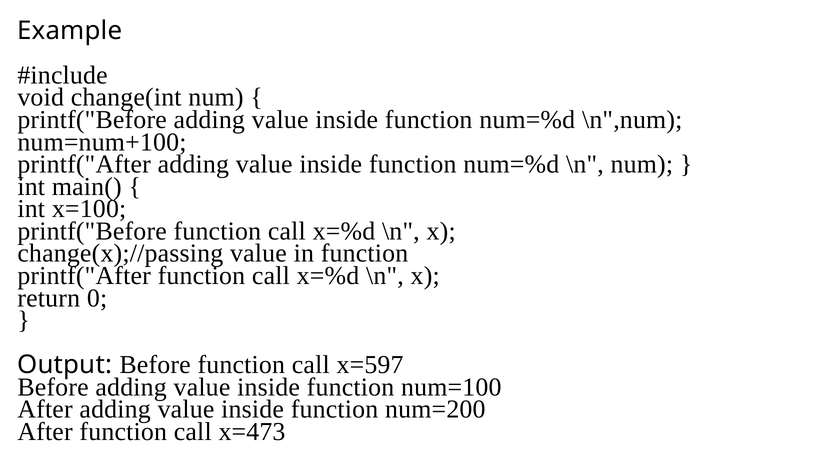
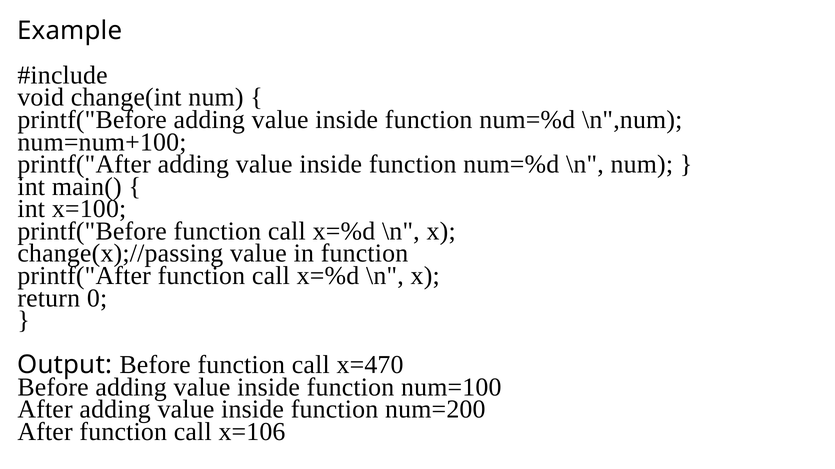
x=597: x=597 -> x=470 (370, 365)
x=473: x=473 -> x=106 (252, 432)
